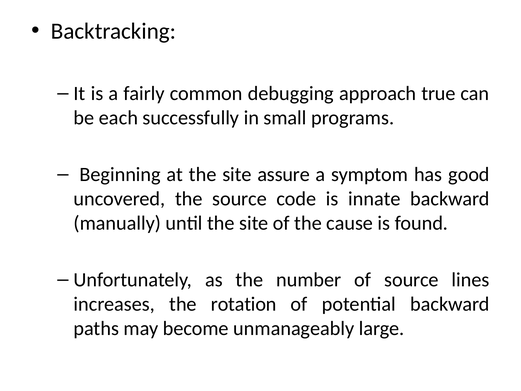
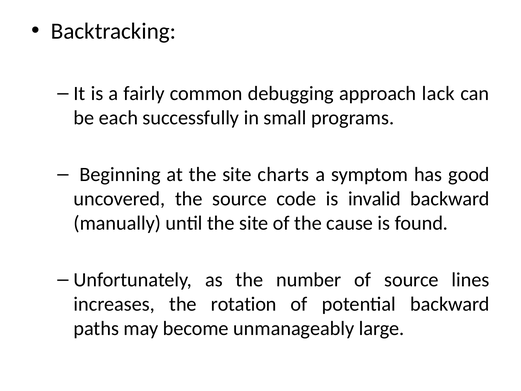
true: true -> lack (438, 93)
assure: assure -> charts (283, 174)
innate: innate -> invalid (374, 199)
